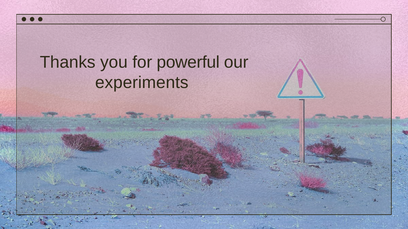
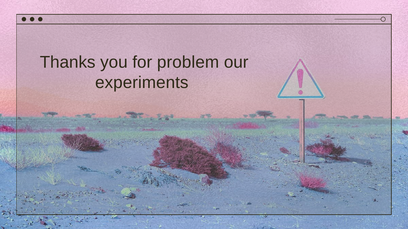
powerful: powerful -> problem (188, 62)
